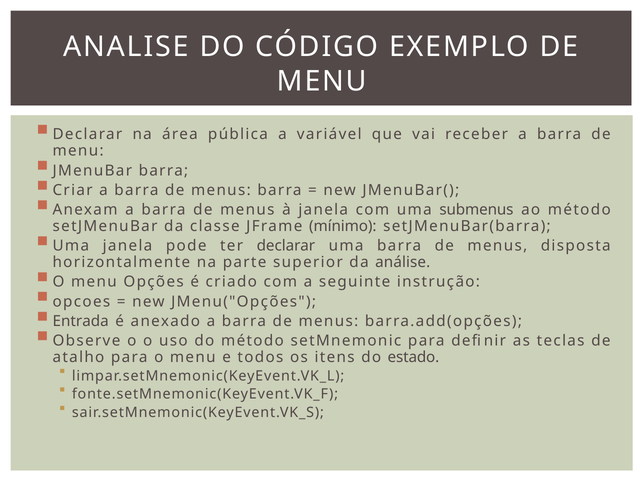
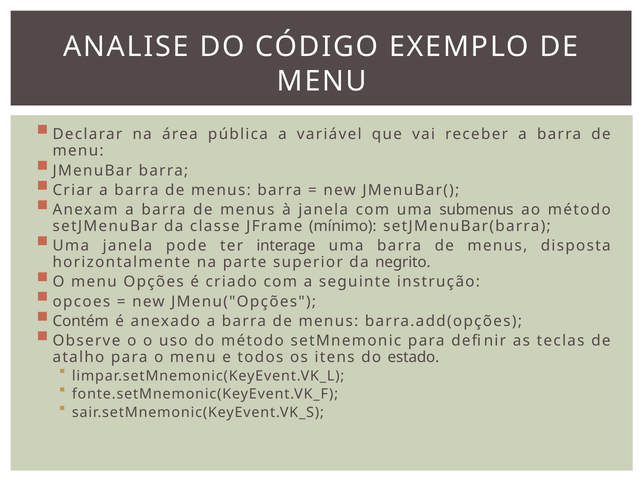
ter declarar: declarar -> interage (286, 246)
análise: análise -> negrito (403, 262)
Entrada: Entrada -> Contém (81, 321)
